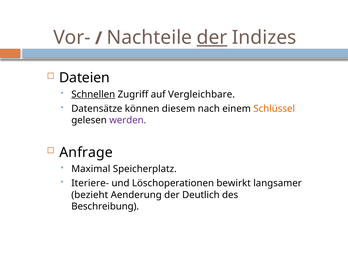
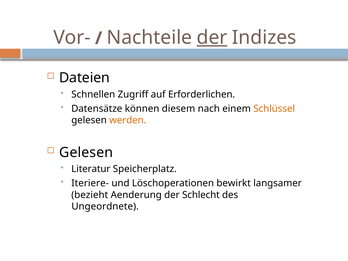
Schnellen underline: present -> none (93, 94)
Vergleichbare: Vergleichbare -> Erforderlichen (202, 94)
werden colour: purple -> orange (128, 120)
Anfrage: Anfrage -> Gelesen (86, 152)
Maximal: Maximal -> Literatur (91, 169)
Deutlich: Deutlich -> Schlecht (201, 195)
Beschreibung: Beschreibung -> Ungeordnete (105, 206)
